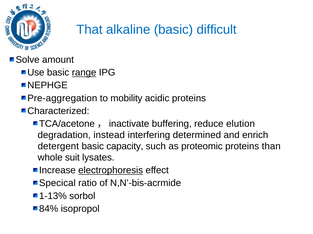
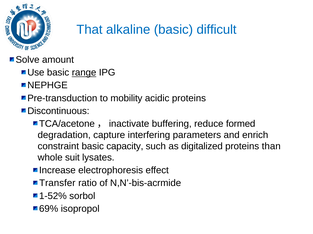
Pre-aggregation: Pre-aggregation -> Pre-transduction (62, 98)
Characterized: Characterized -> Discontinuous (58, 111)
elution: elution -> formed (241, 124)
instead: instead -> capture (109, 135)
determined: determined -> parameters (197, 135)
detergent: detergent -> constraint (58, 147)
proteomic: proteomic -> digitalized (202, 147)
electrophoresis underline: present -> none (111, 171)
Specical: Specical -> Transfer (57, 184)
1-13%: 1-13% -> 1-52% (53, 196)
84%: 84% -> 69% (49, 209)
